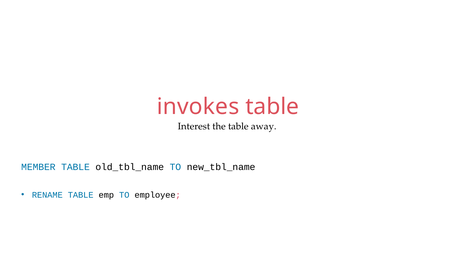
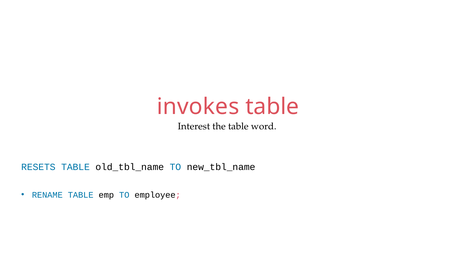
away: away -> word (264, 126)
MEMBER: MEMBER -> RESETS (38, 167)
